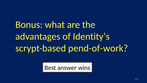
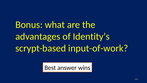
pend-of-work: pend-of-work -> input-of-work (98, 48)
